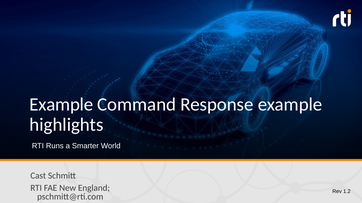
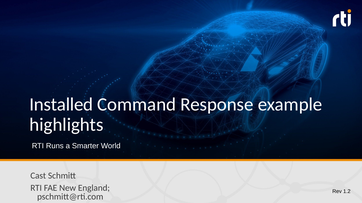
Example: Example -> Installed (61, 105)
